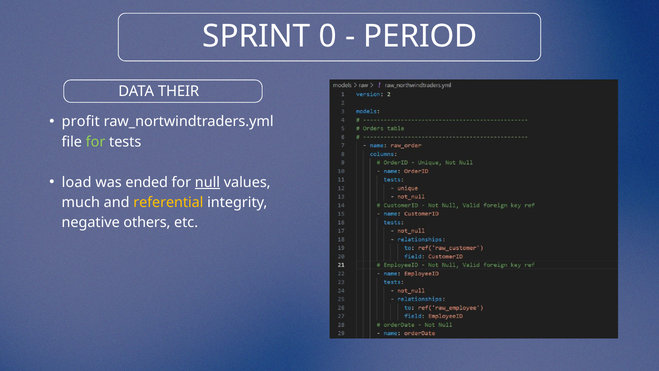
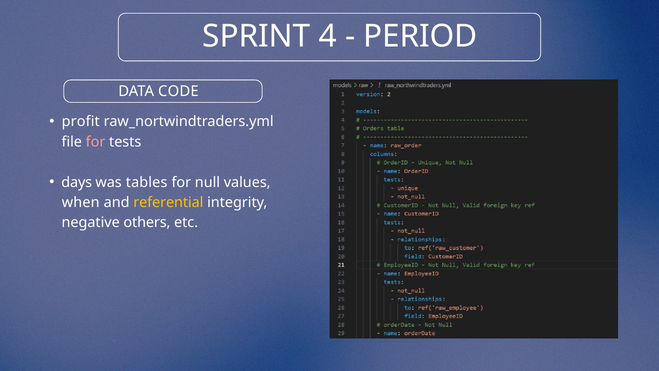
0: 0 -> 4 (328, 36)
THEIR: THEIR -> CODE (178, 91)
for colour: light green -> pink (96, 142)
load: load -> days (77, 182)
ended: ended -> tables (147, 182)
null underline: present -> none (207, 182)
much: much -> when (81, 202)
